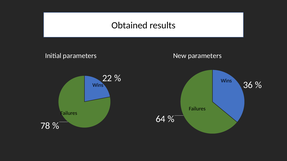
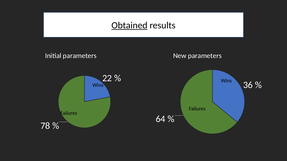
Obtained underline: none -> present (129, 26)
